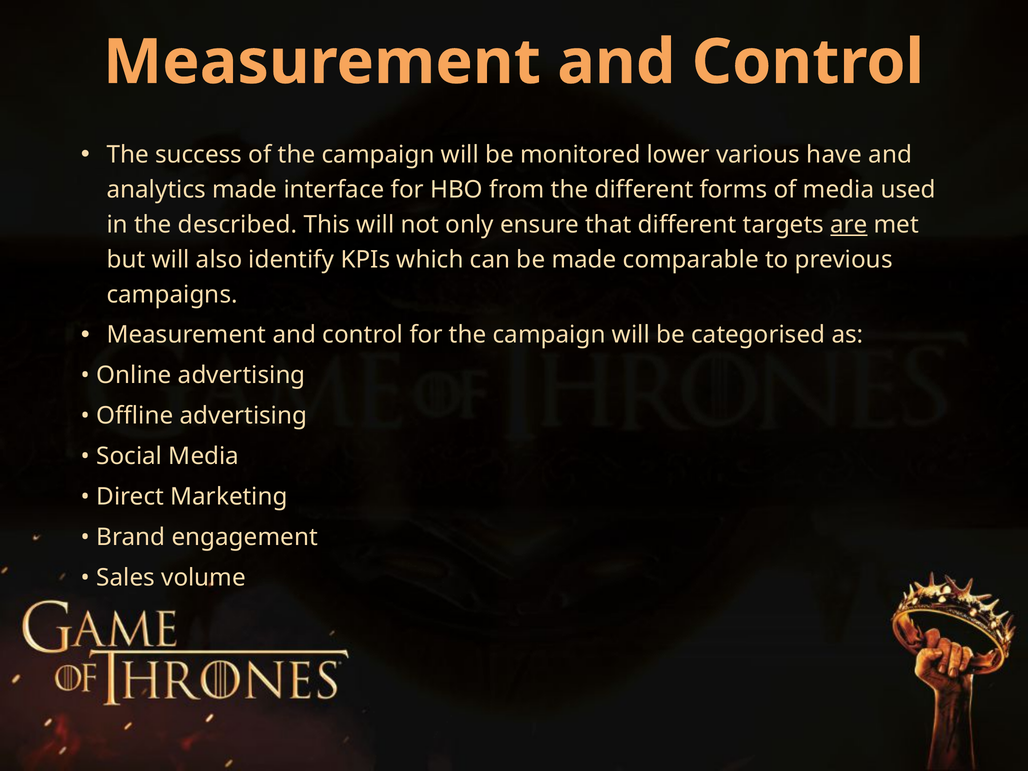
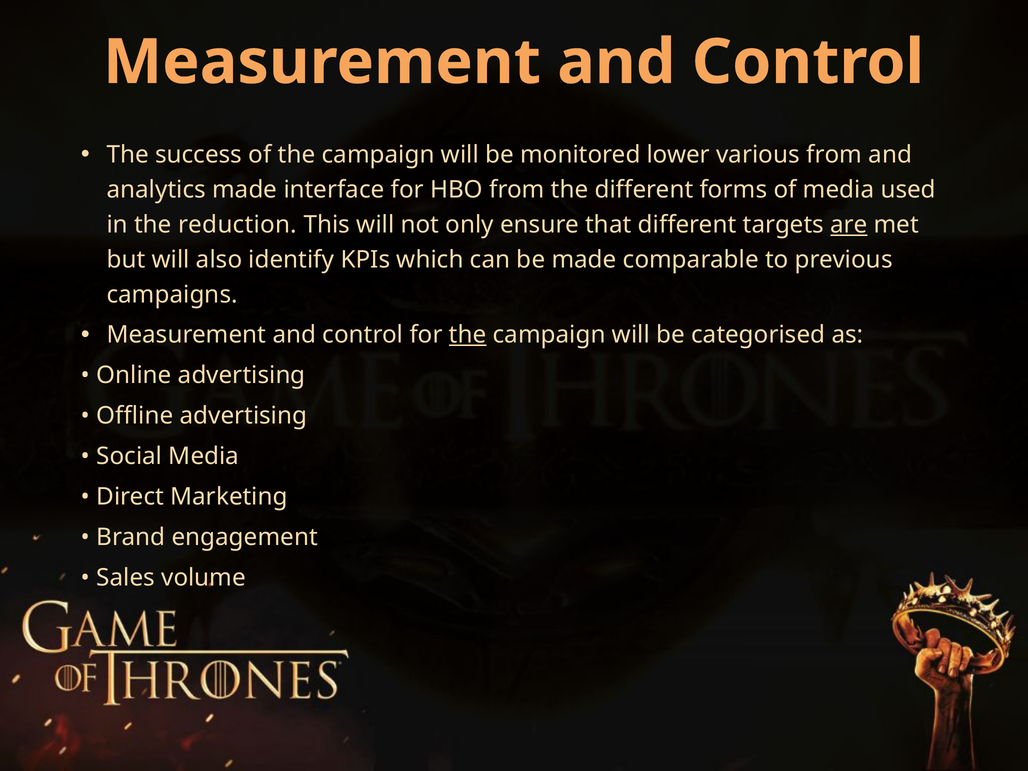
various have: have -> from (834, 155)
described: described -> reduction (238, 225)
the underline: none -> present (468, 335)
